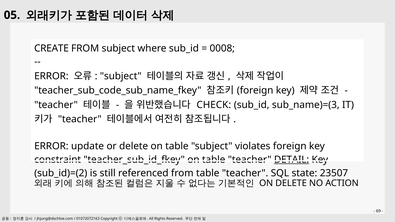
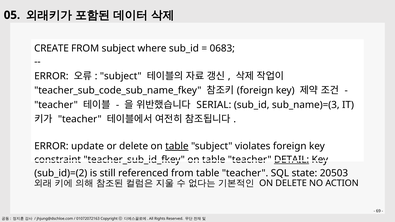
0008: 0008 -> 0683 (222, 48)
CHECK: CHECK -> SERIAL (214, 105)
table underline: none -> present (177, 146)
23507: 23507 -> 20503 (334, 173)
